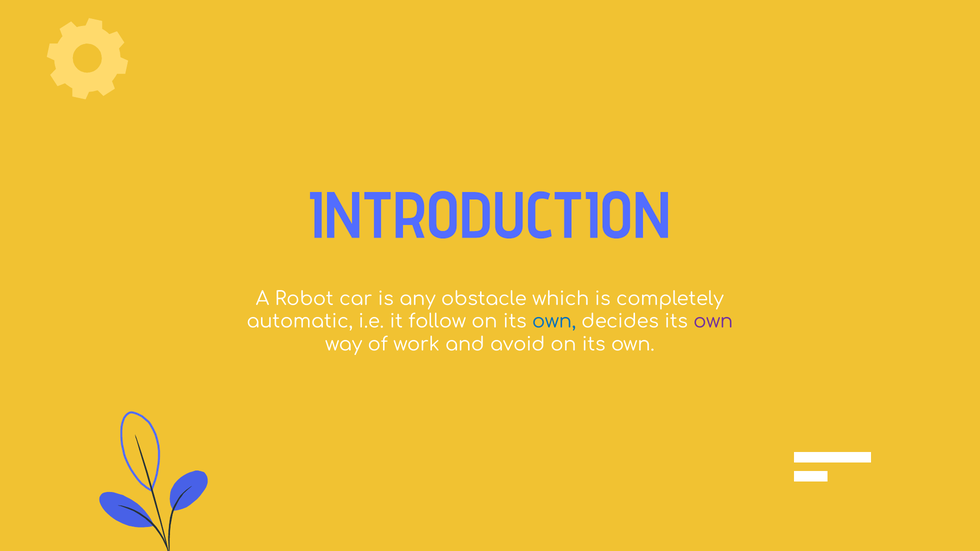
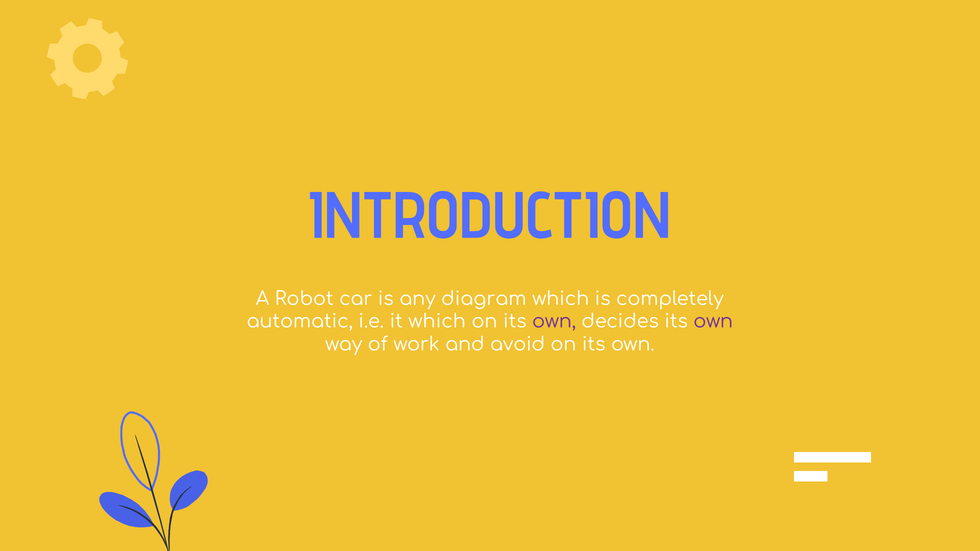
obstacle: obstacle -> diagram (484, 299)
it follow: follow -> which (437, 322)
own colour: blue -> purple (554, 322)
